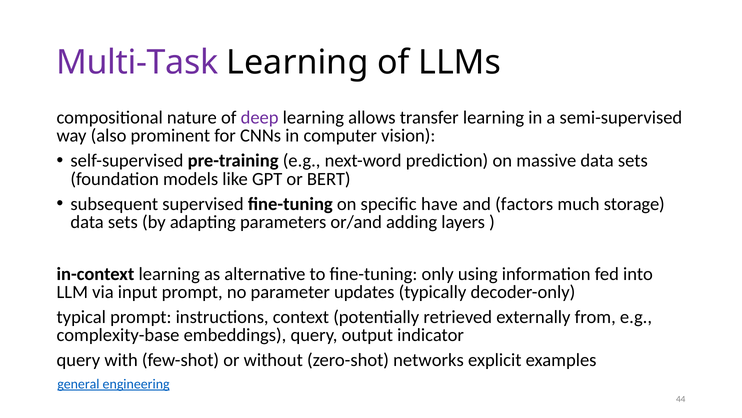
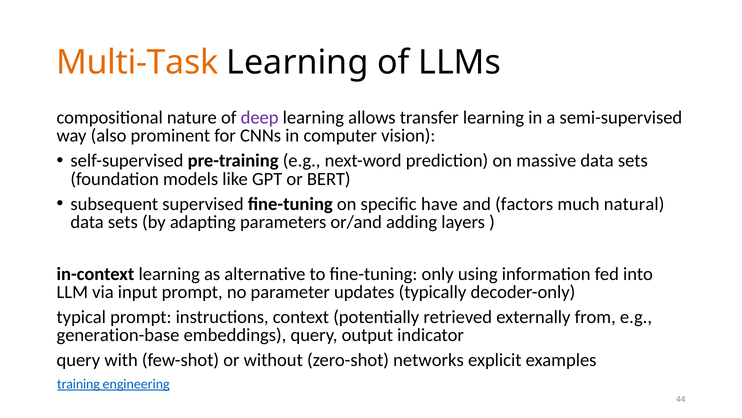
Multi-Task colour: purple -> orange (137, 62)
storage: storage -> natural (634, 204)
complexity-base: complexity-base -> generation-base (118, 335)
general: general -> training (78, 383)
